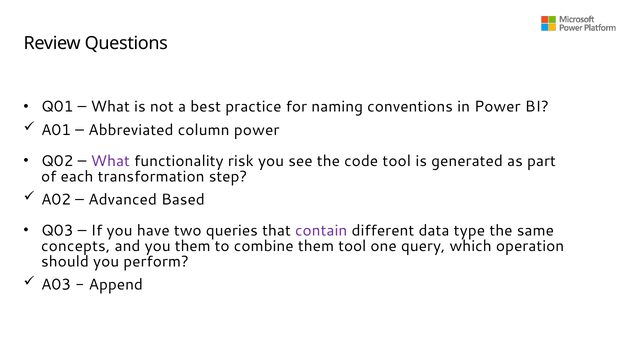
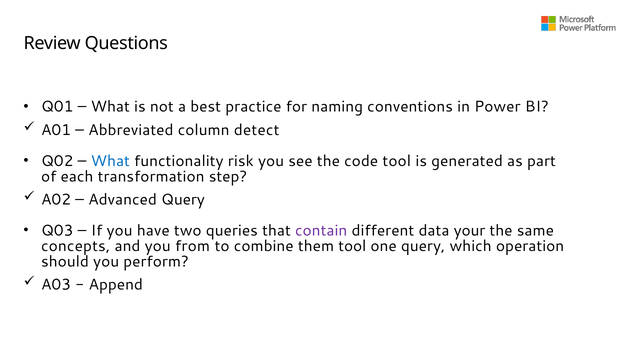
column power: power -> detect (257, 130)
What colour: purple -> blue (110, 161)
Advanced Based: Based -> Query (183, 200)
type: type -> your (470, 231)
you them: them -> from (193, 246)
